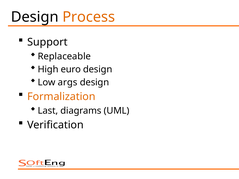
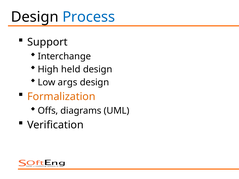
Process colour: orange -> blue (89, 17)
Replaceable: Replaceable -> Interchange (64, 56)
euro: euro -> held (71, 69)
Last: Last -> Offs (48, 111)
